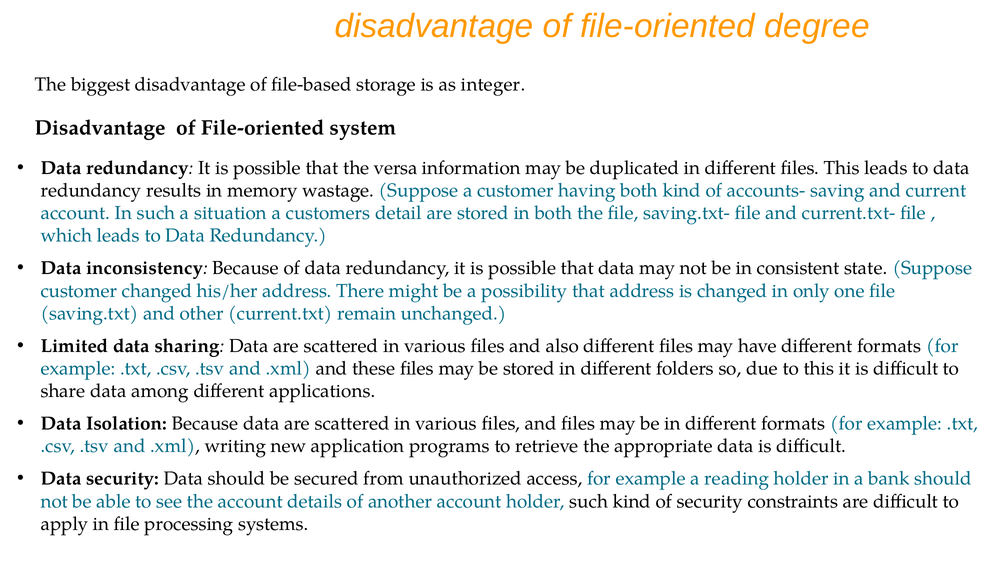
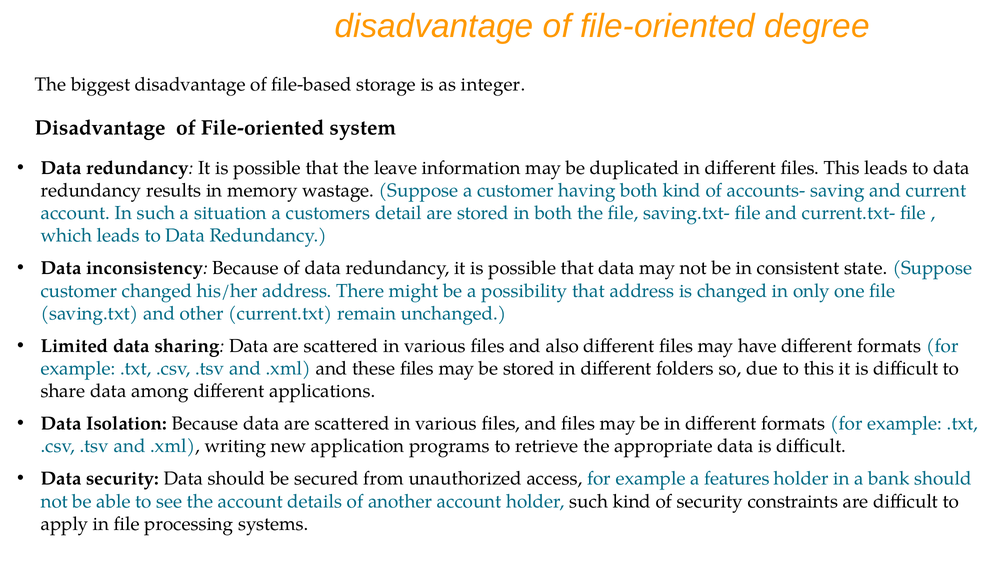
versa: versa -> leave (396, 168)
reading: reading -> features (737, 479)
